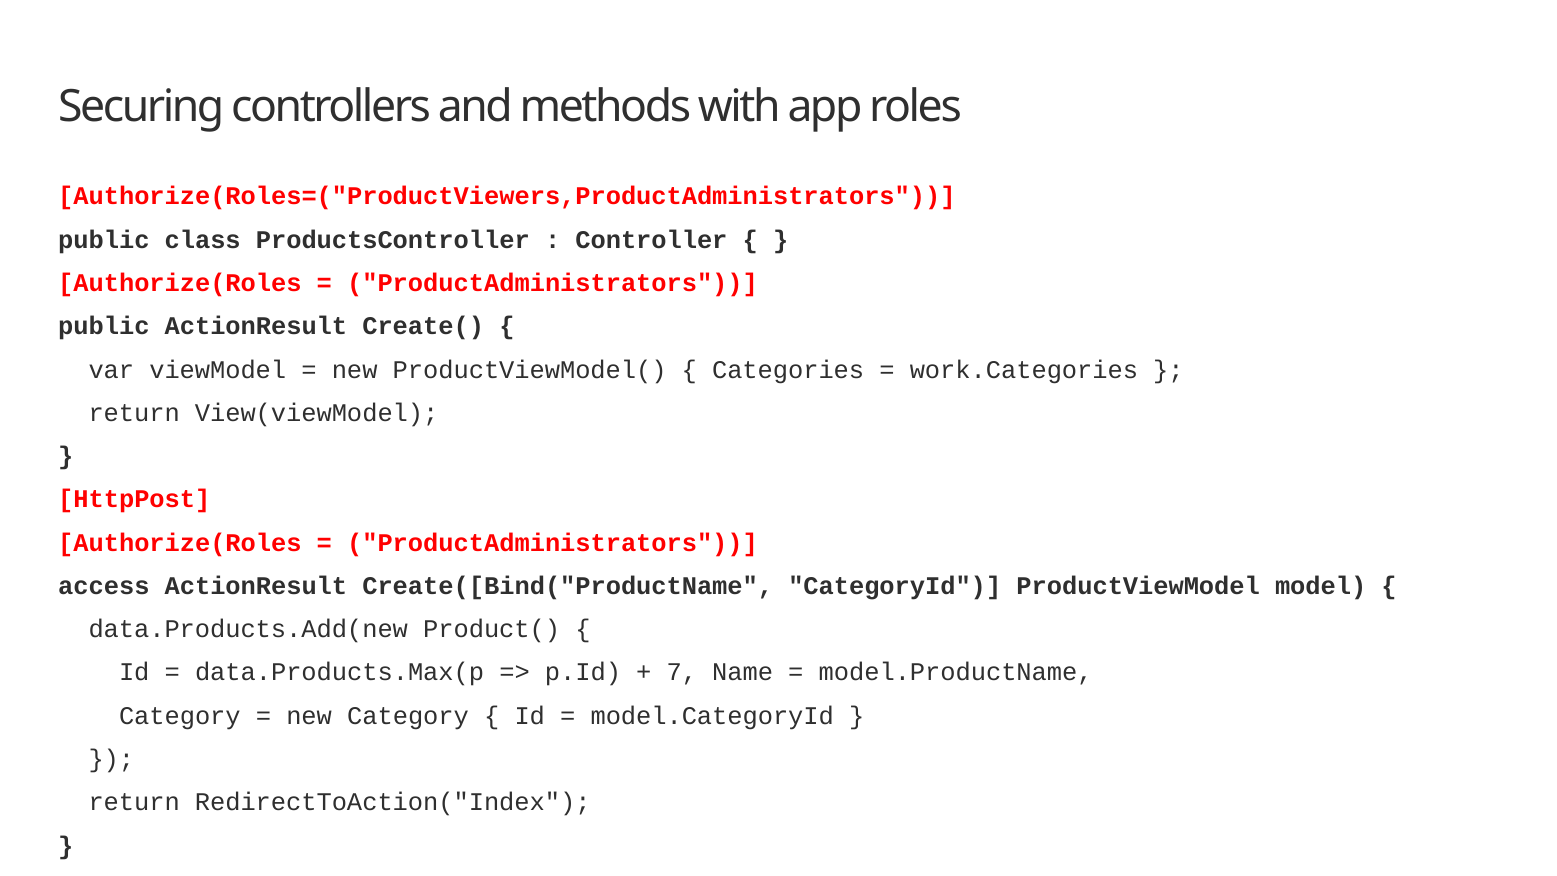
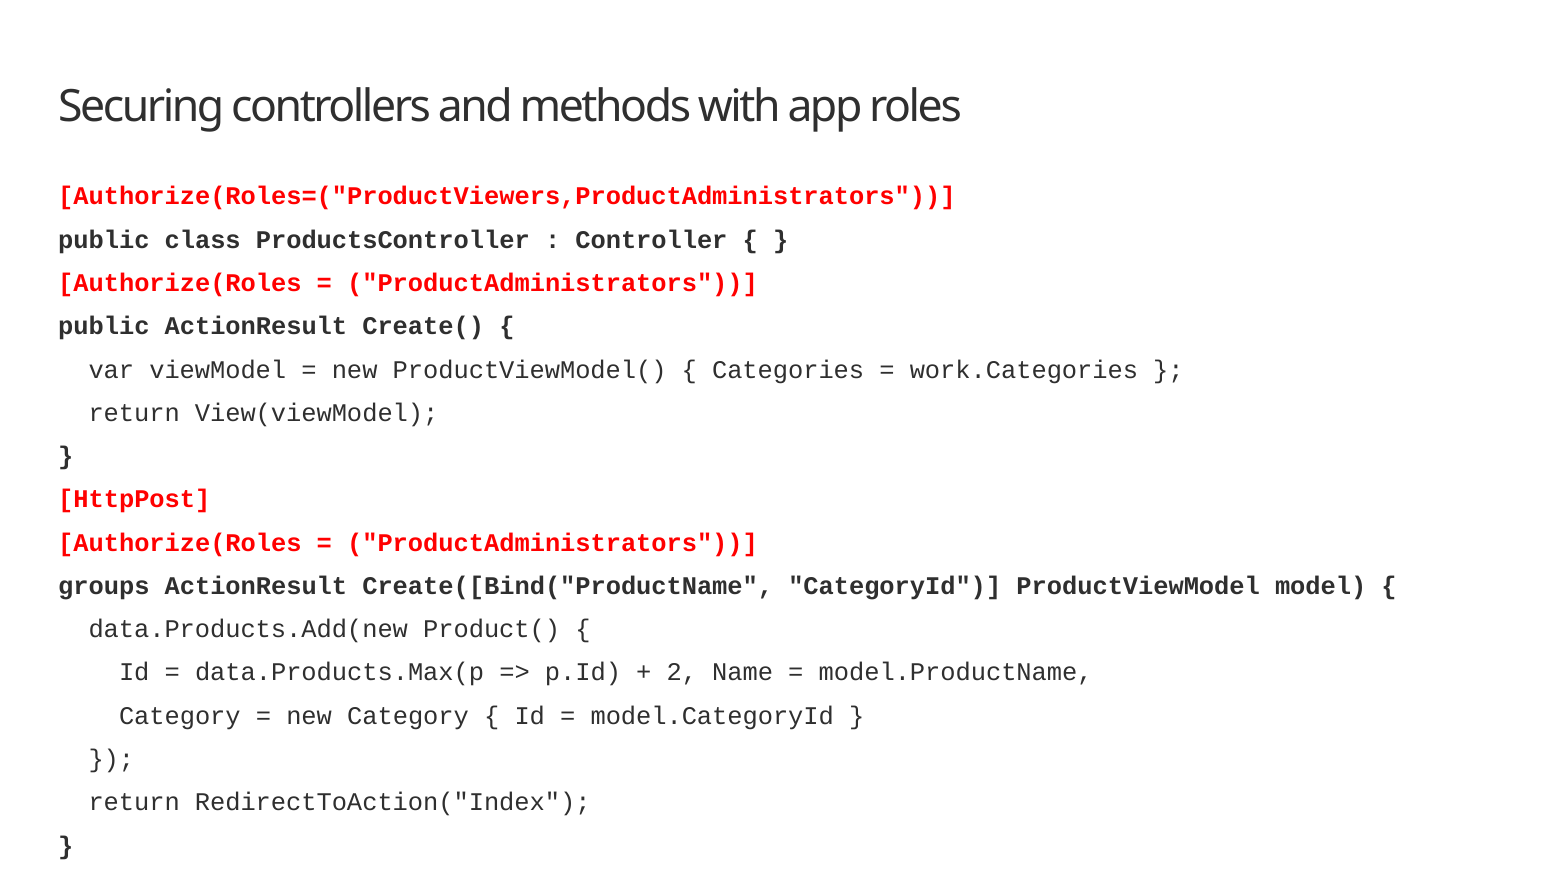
access: access -> groups (104, 586)
7: 7 -> 2 (682, 672)
